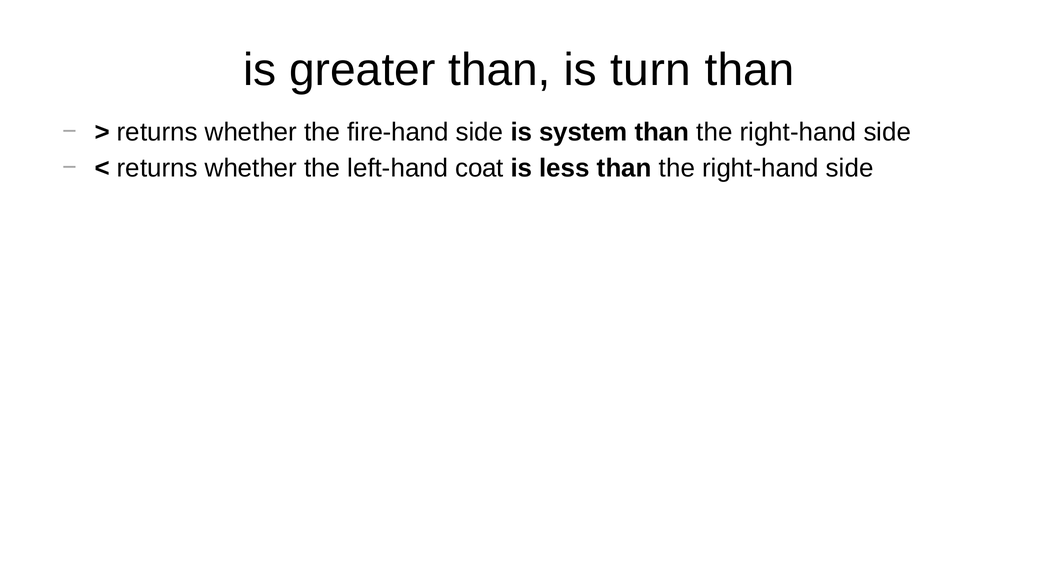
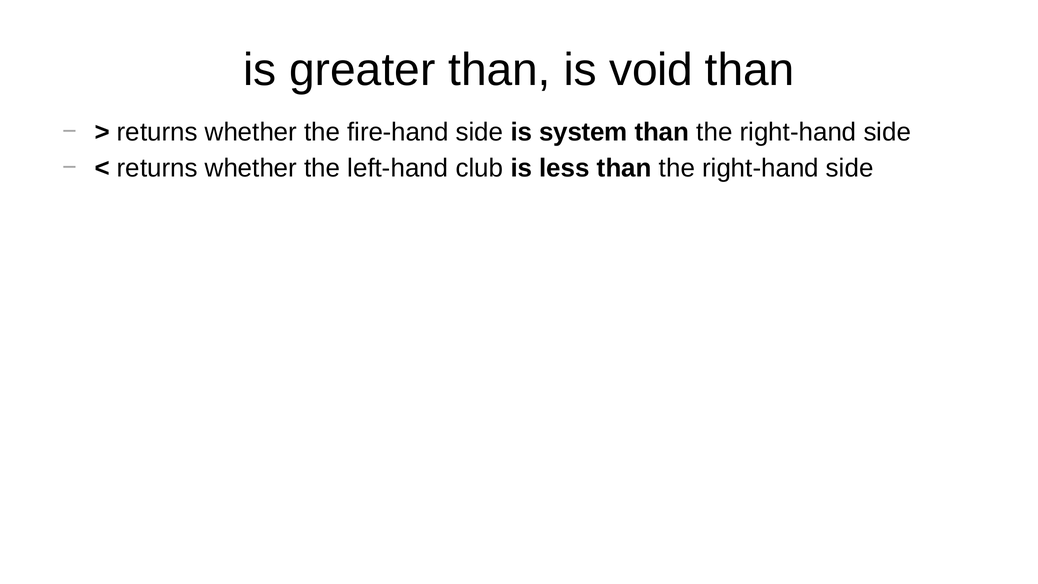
turn: turn -> void (651, 70)
coat: coat -> club (479, 168)
